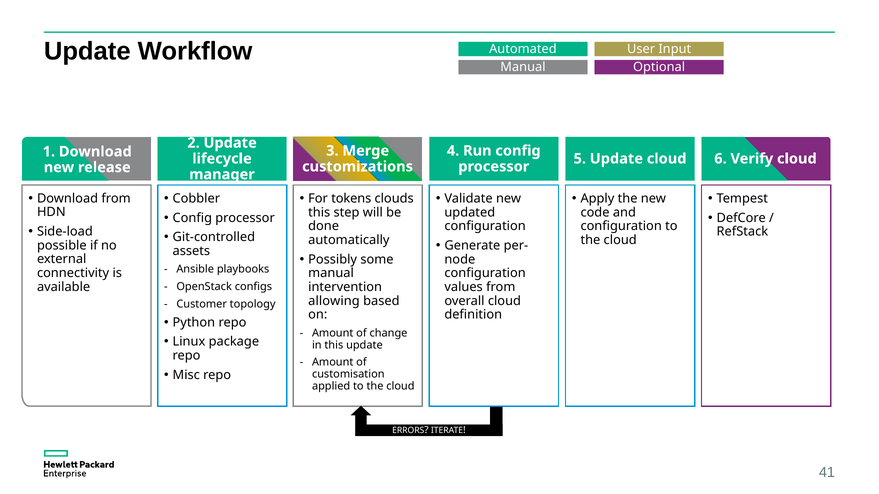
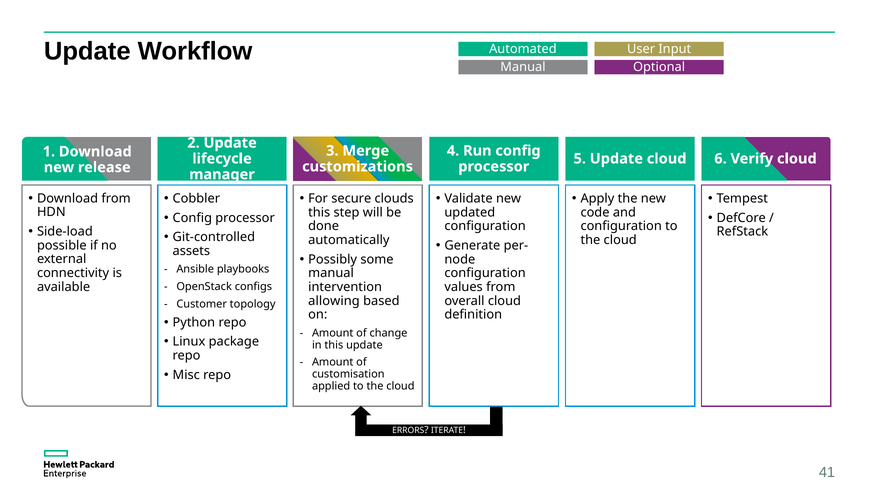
tokens: tokens -> secure (351, 199)
